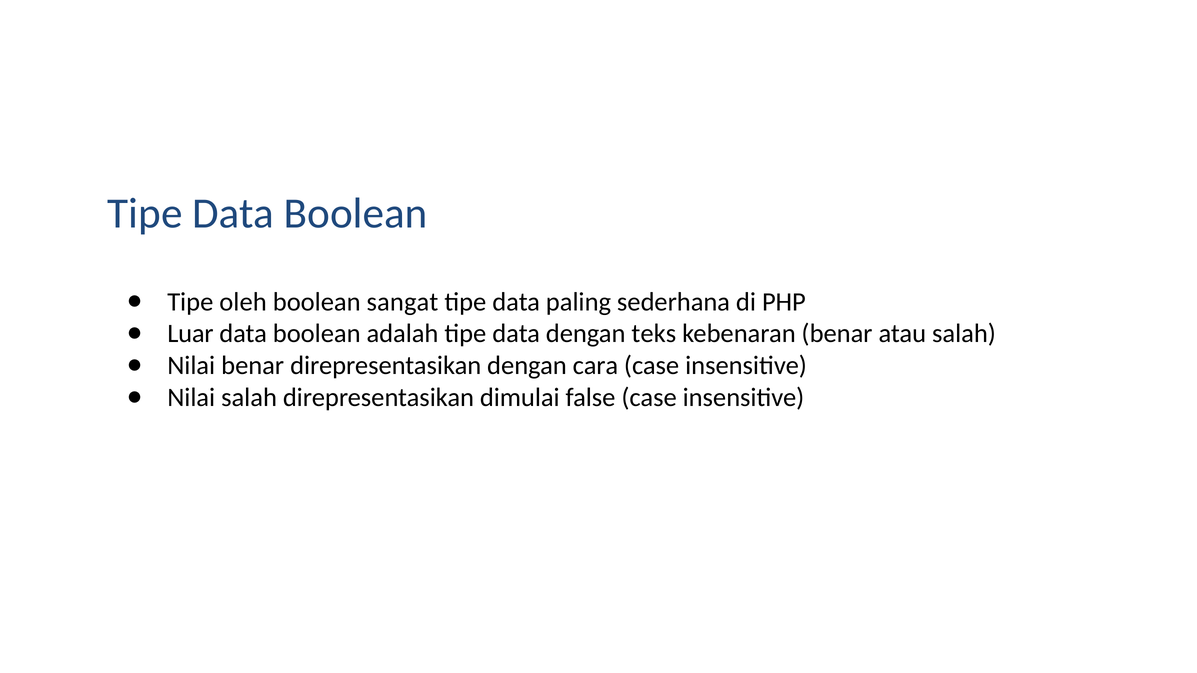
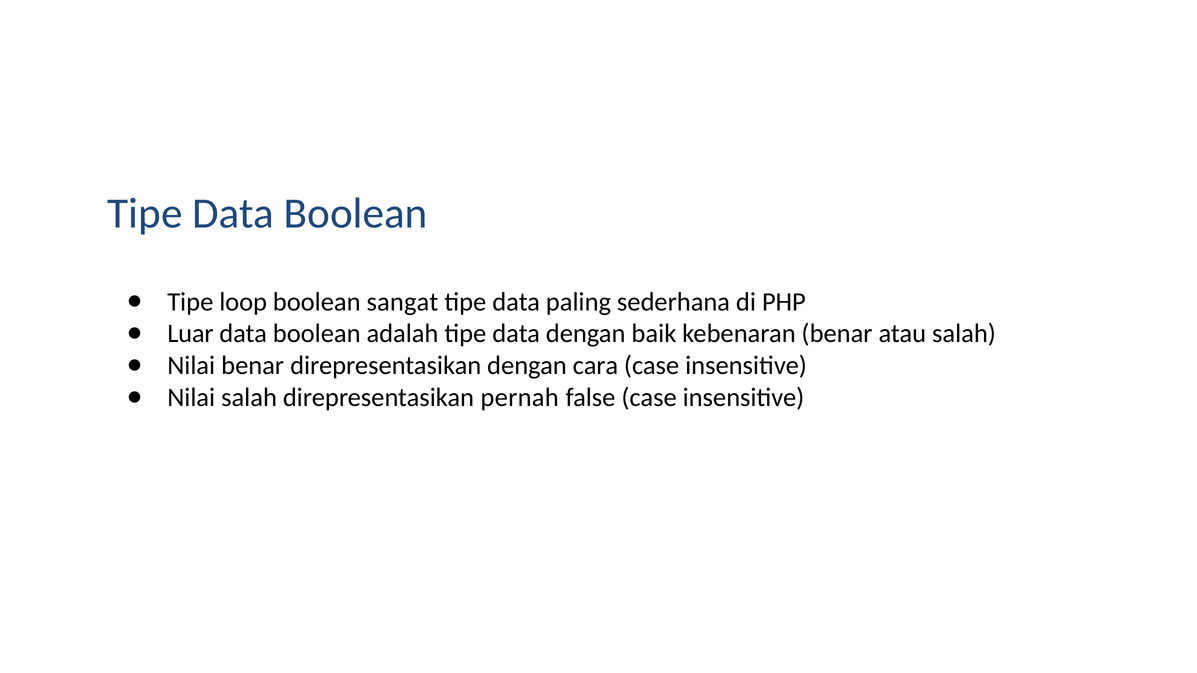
oleh: oleh -> loop (243, 302)
teks: teks -> baik (654, 334)
dimulai: dimulai -> pernah (520, 398)
